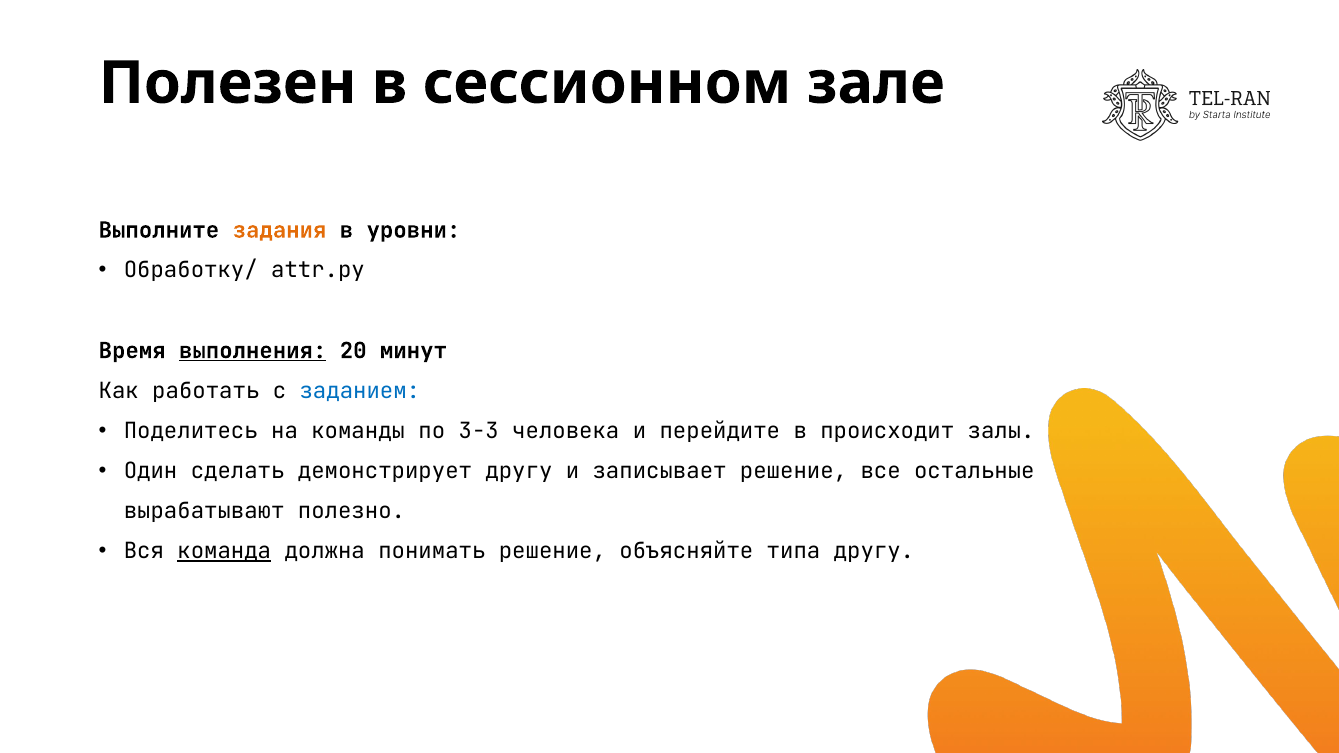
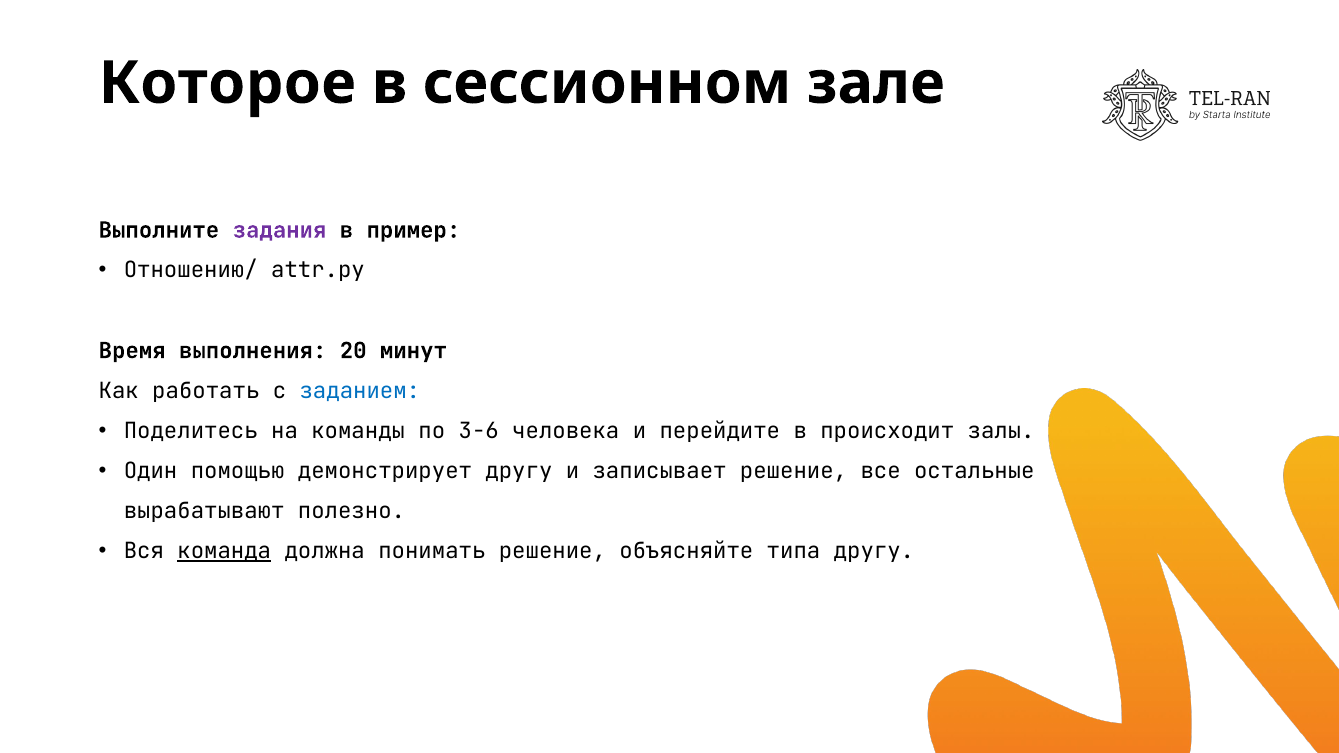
Полезен: Полезен -> Которое (227, 83)
задания colour: orange -> purple (279, 230)
уровни: уровни -> пример (413, 230)
Обработку/: Обработку/ -> Отношению/ (191, 270)
выполнения underline: present -> none (253, 351)
3-3: 3-3 -> 3-6 (479, 431)
сделать: сделать -> помощью (238, 471)
